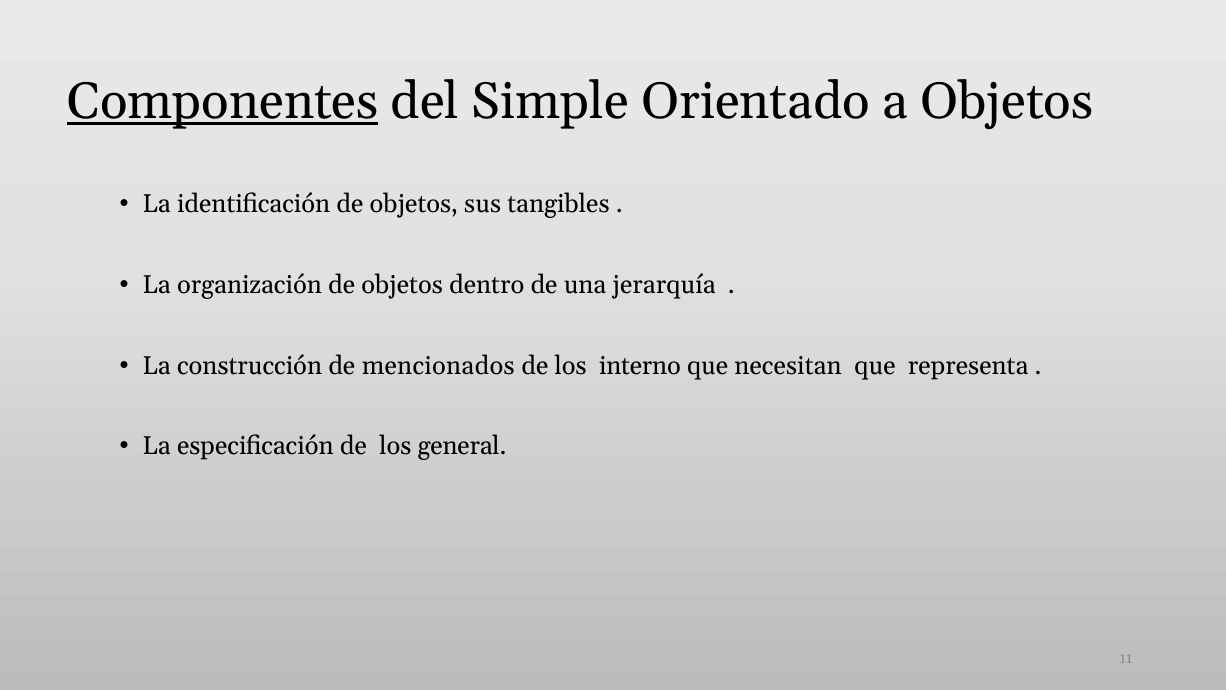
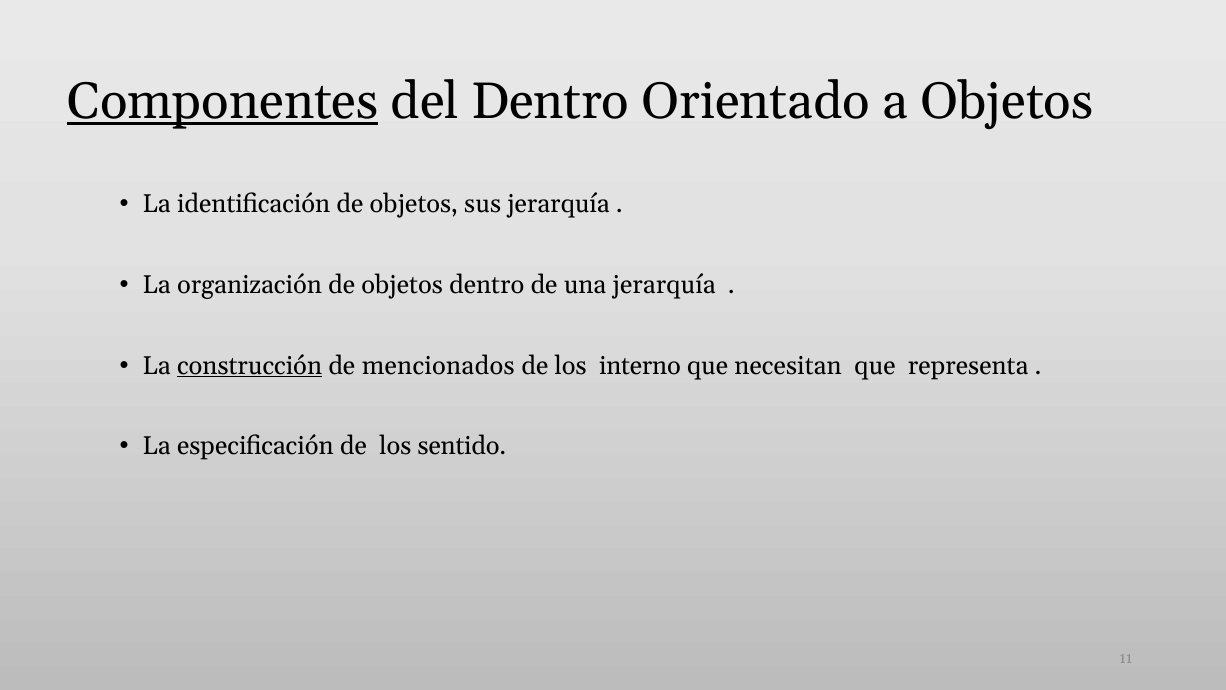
del Simple: Simple -> Dentro (550, 101)
sus tangibles: tangibles -> jerarquía (559, 204)
construcción underline: none -> present (250, 365)
general: general -> sentido (462, 446)
